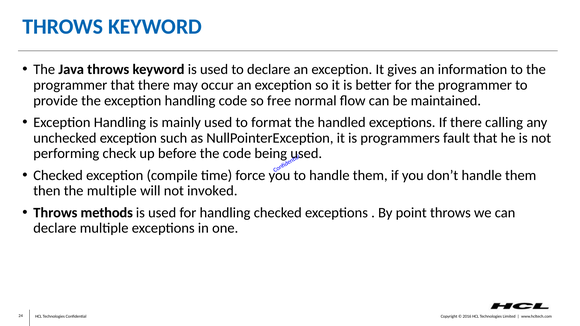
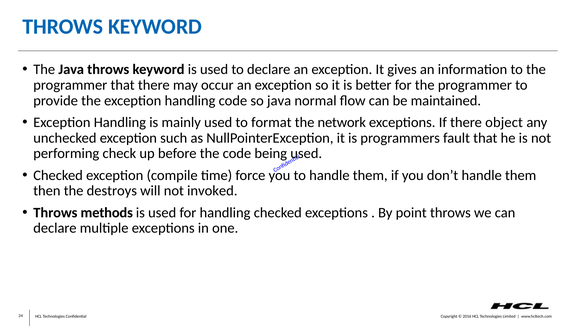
so free: free -> java (279, 101)
handled: handled -> network (342, 122)
calling: calling -> object (504, 122)
the multiple: multiple -> destroys (112, 191)
